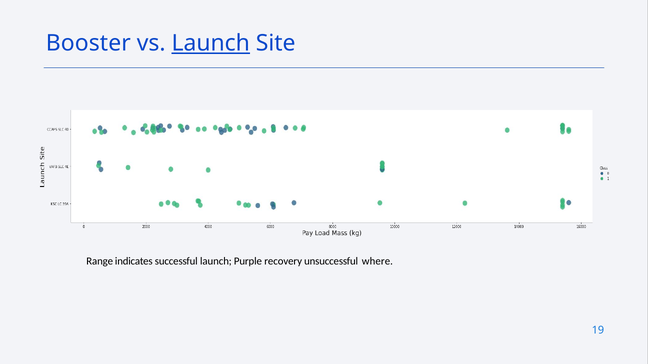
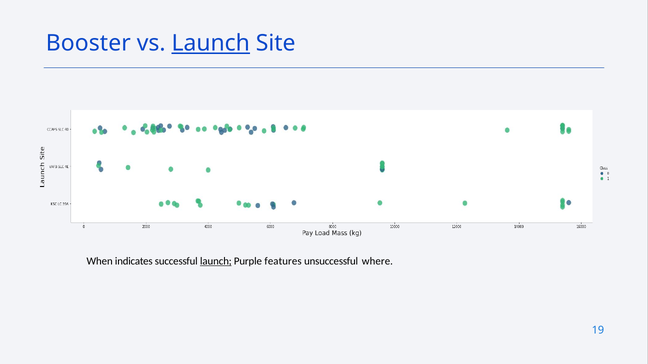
Range: Range -> When (100, 261)
launch underline: none -> present (216, 261)
recovery: recovery -> features (283, 261)
